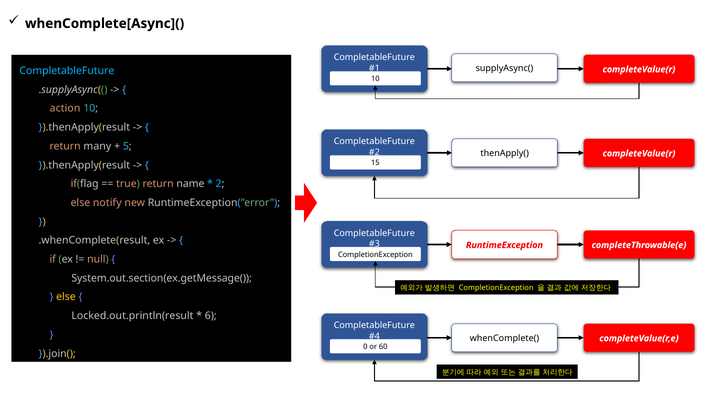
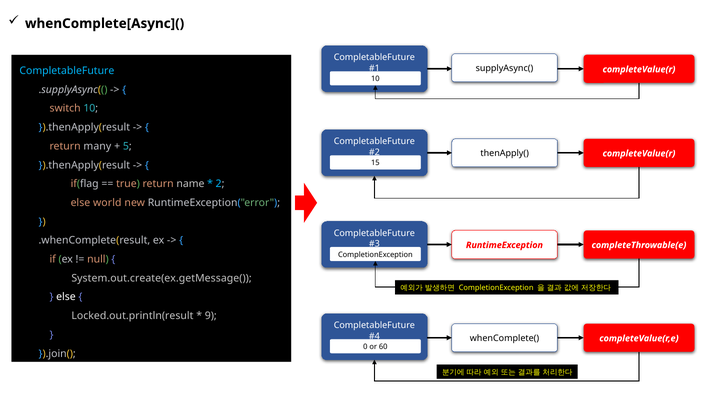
action: action -> switch (65, 109)
notify: notify -> world (107, 203)
System.out.section(ex.getMessage(: System.out.section(ex.getMessage( -> System.out.create(ex.getMessage( (162, 278)
else colour: yellow -> white (66, 297)
6: 6 -> 9 (211, 316)
